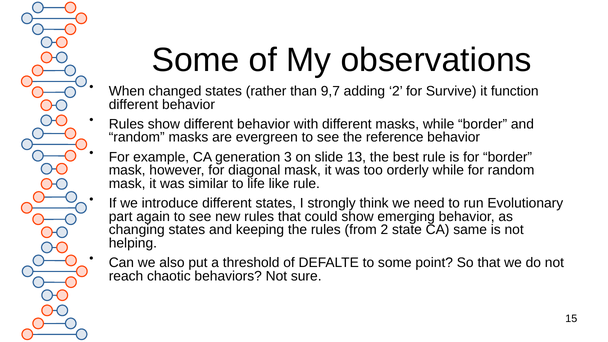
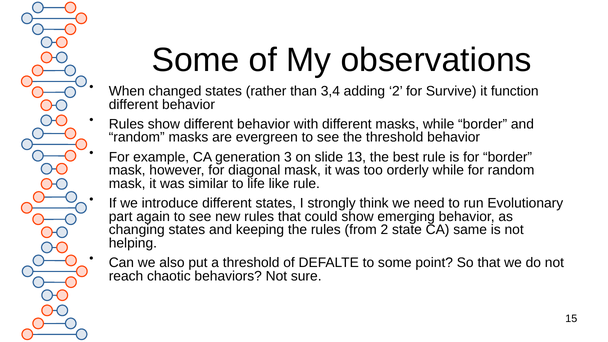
9,7: 9,7 -> 3,4 (330, 91)
the reference: reference -> threshold (395, 137)
